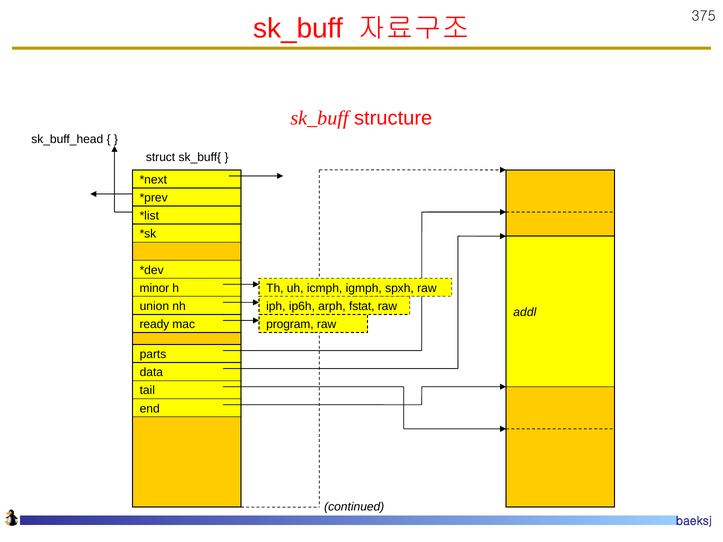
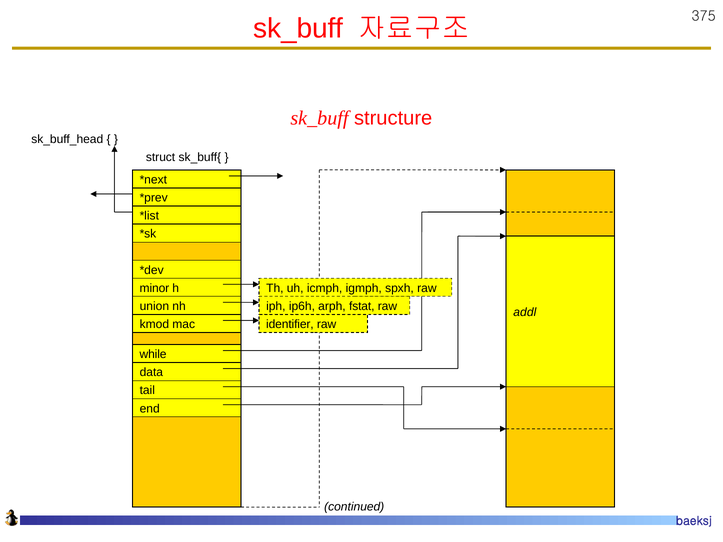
ready: ready -> kmod (154, 324)
program: program -> identifier (290, 324)
parts: parts -> while (153, 355)
